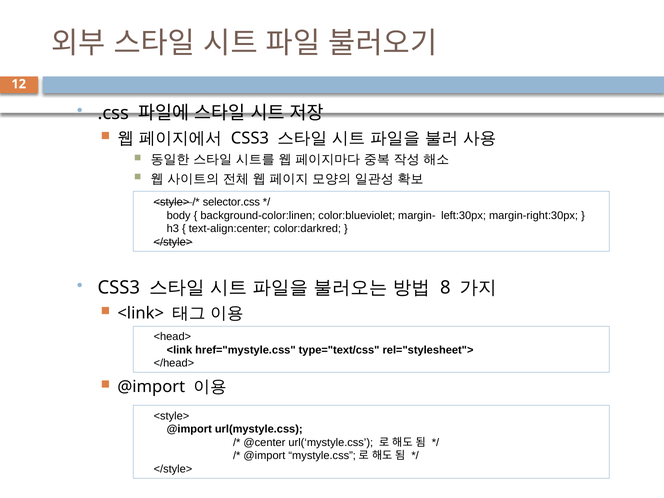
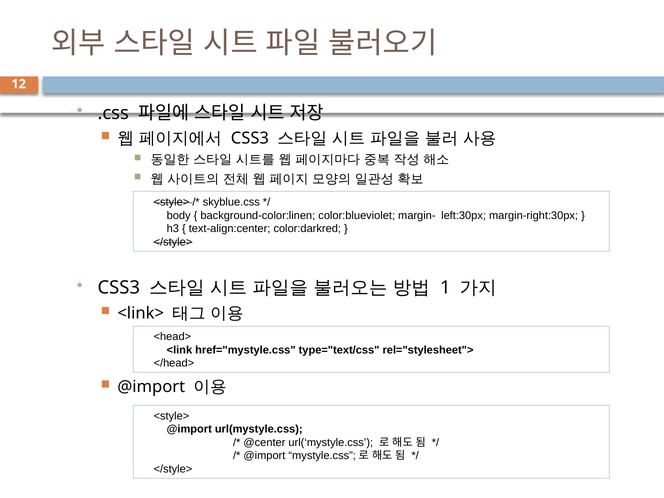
selector.css: selector.css -> skyblue.css (231, 202)
8: 8 -> 1 (445, 288)
